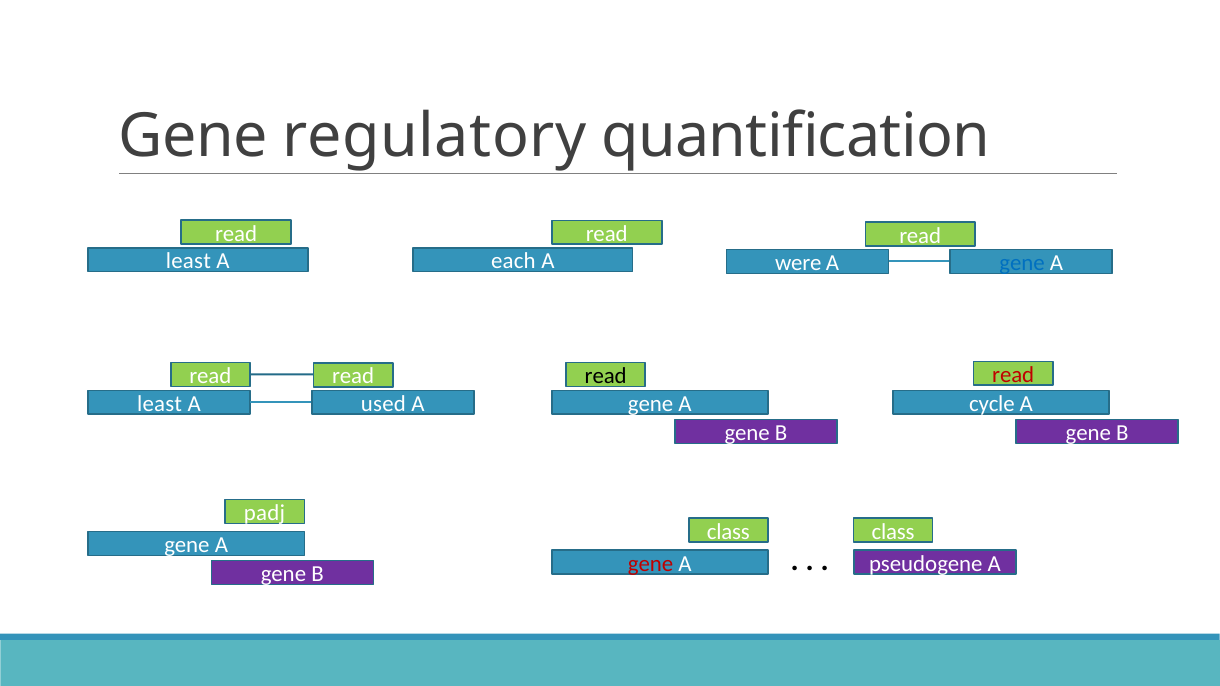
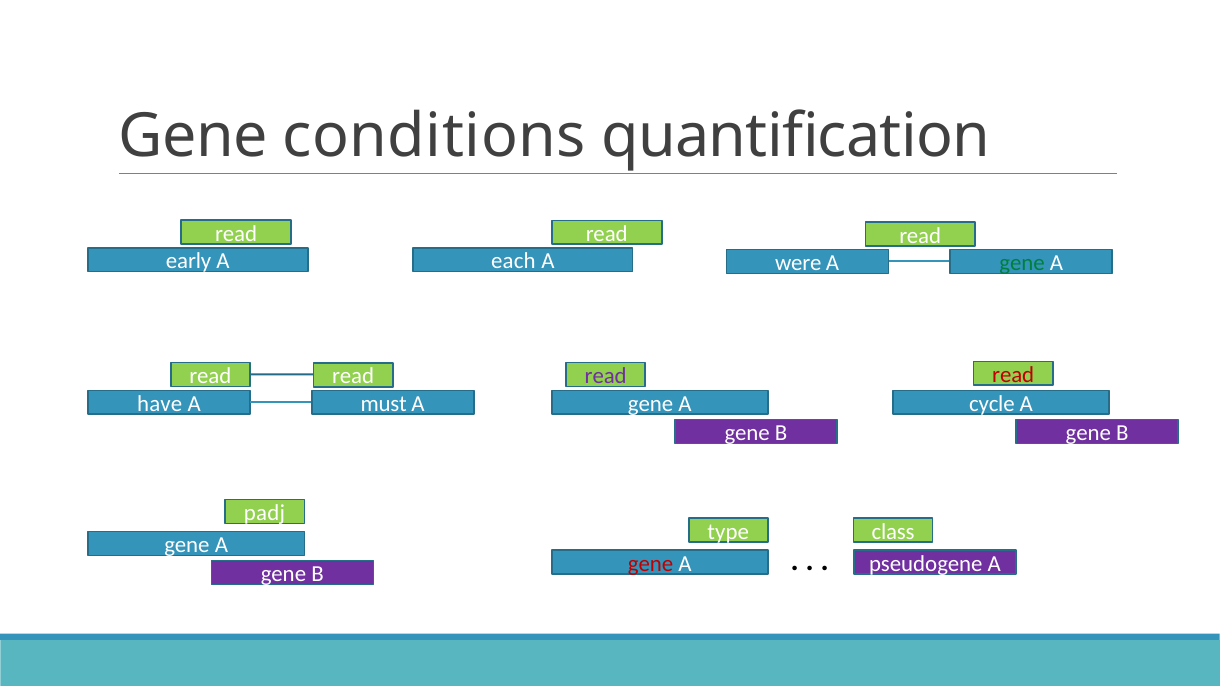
regulatory: regulatory -> conditions (434, 137)
least: least -> early (189, 261)
gene colour: blue -> green (1022, 263)
read colour: black -> purple (606, 376)
least: least -> have (160, 404)
used: used -> must (384, 404)
class: class -> type (728, 532)
